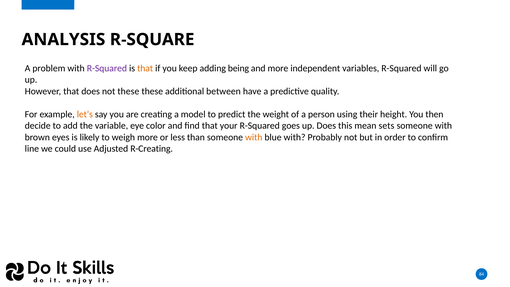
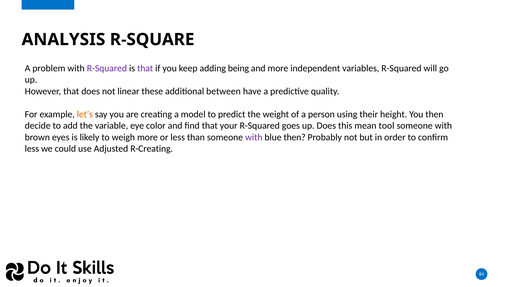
that colour: orange -> purple (145, 68)
not these: these -> linear (128, 91)
sets: sets -> tool (387, 126)
with colour: orange -> purple (254, 137)
blue with: with -> then (295, 137)
line: line -> less (32, 149)
